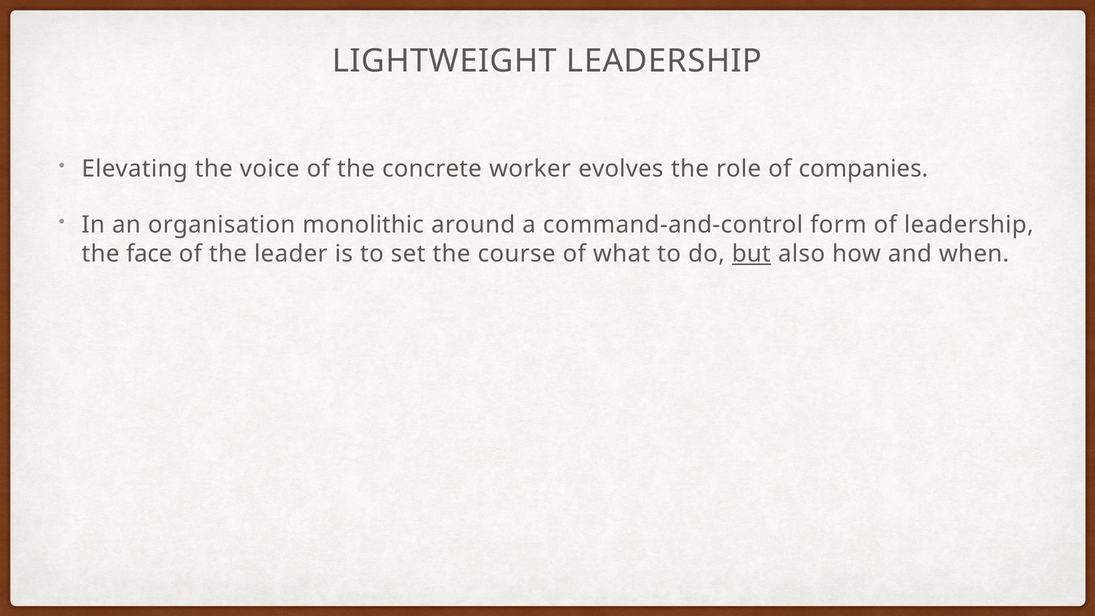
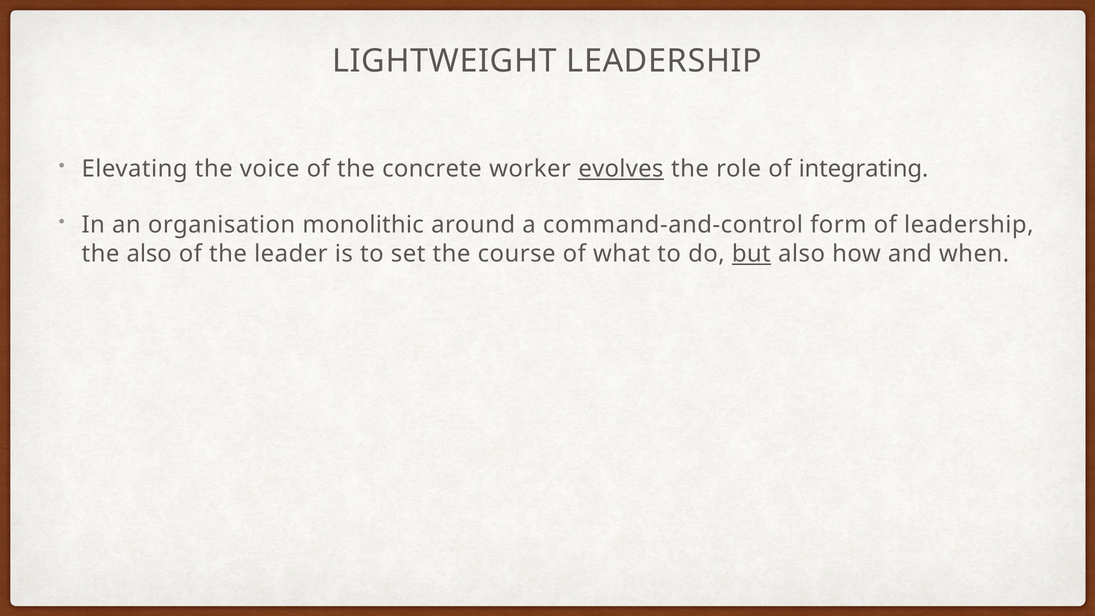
evolves underline: none -> present (621, 169)
companies: companies -> integrating (863, 169)
the face: face -> also (149, 254)
